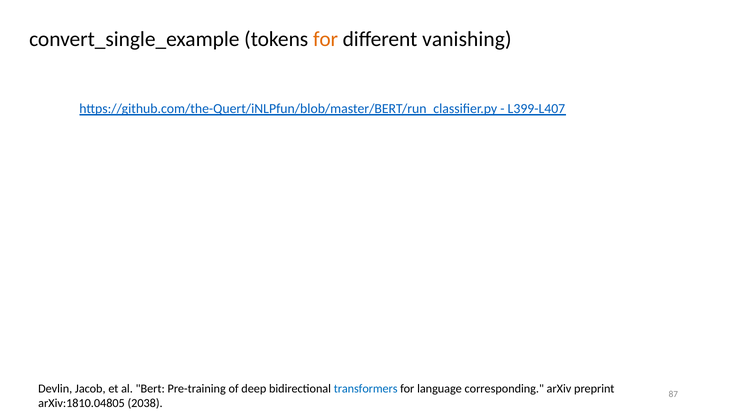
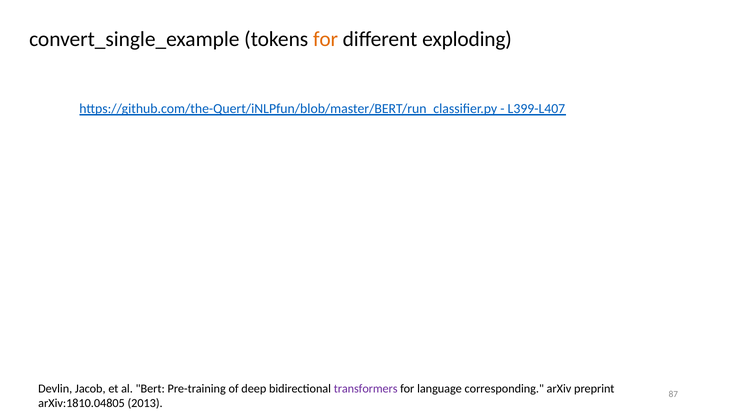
vanishing: vanishing -> exploding (467, 39)
transformers colour: blue -> purple (366, 389)
2038: 2038 -> 2013 (145, 403)
